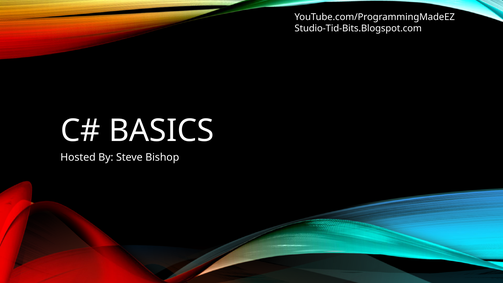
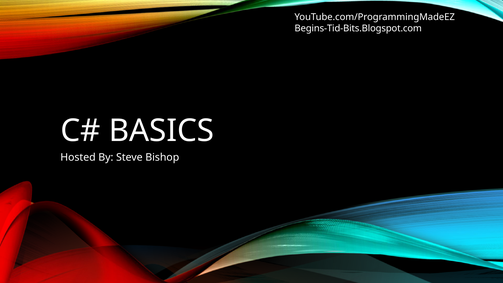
Studio-Tid-Bits.Blogspot.com: Studio-Tid-Bits.Blogspot.com -> Begins-Tid-Bits.Blogspot.com (358, 28)
